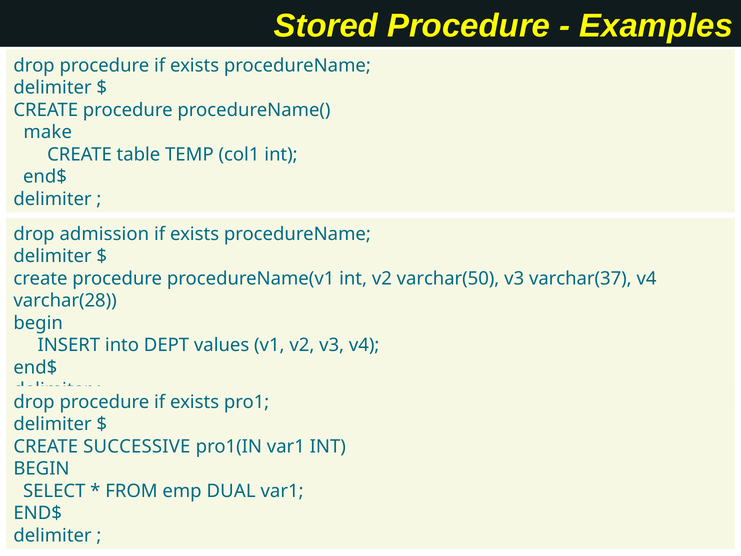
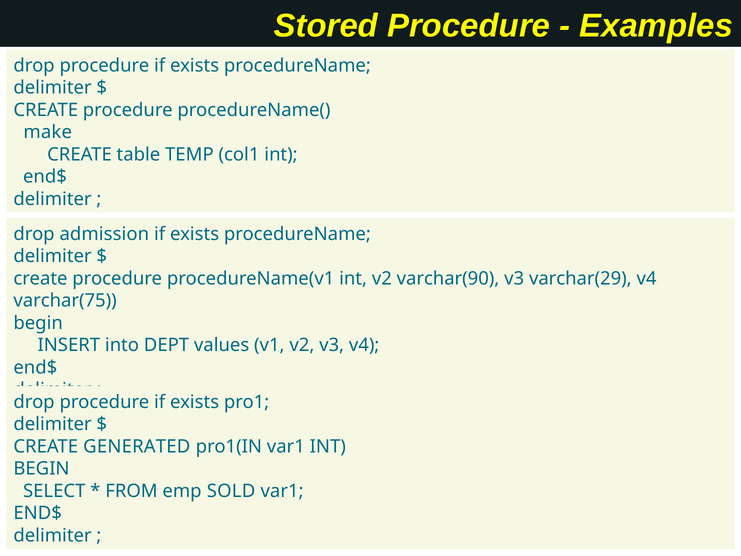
varchar(50: varchar(50 -> varchar(90 (448, 278)
varchar(37: varchar(37 -> varchar(29 (580, 278)
varchar(28: varchar(28 -> varchar(75 (65, 301)
SUCCESSIVE: SUCCESSIVE -> GENERATED (137, 446)
DUAL: DUAL -> SOLD (231, 491)
